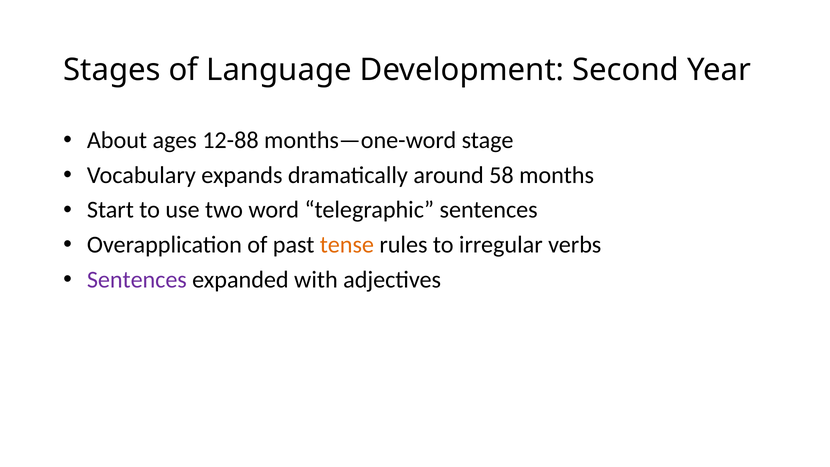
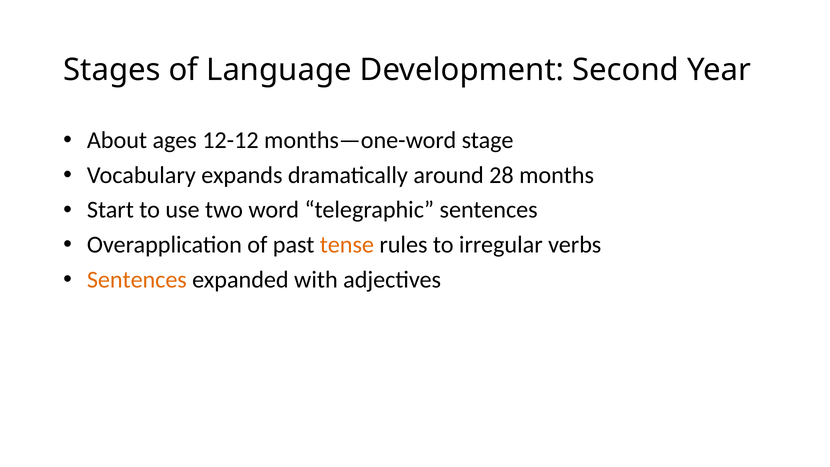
12-88: 12-88 -> 12-12 (230, 140)
58: 58 -> 28 (501, 175)
Sentences colour: purple -> orange (137, 280)
